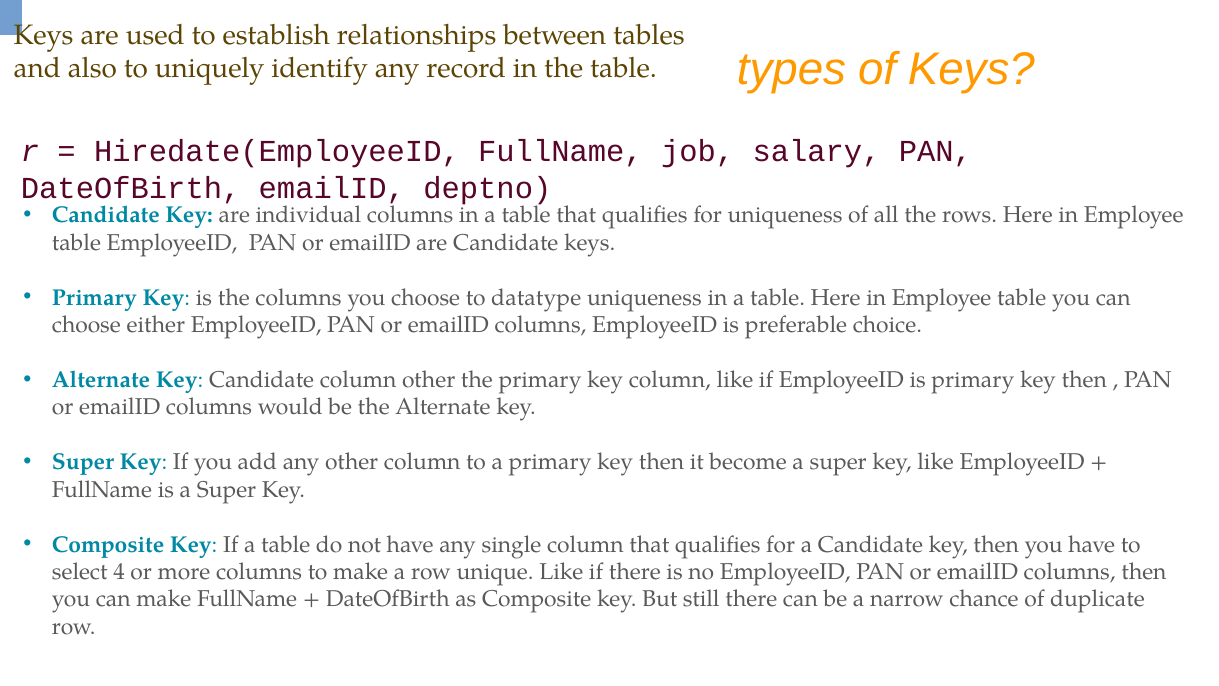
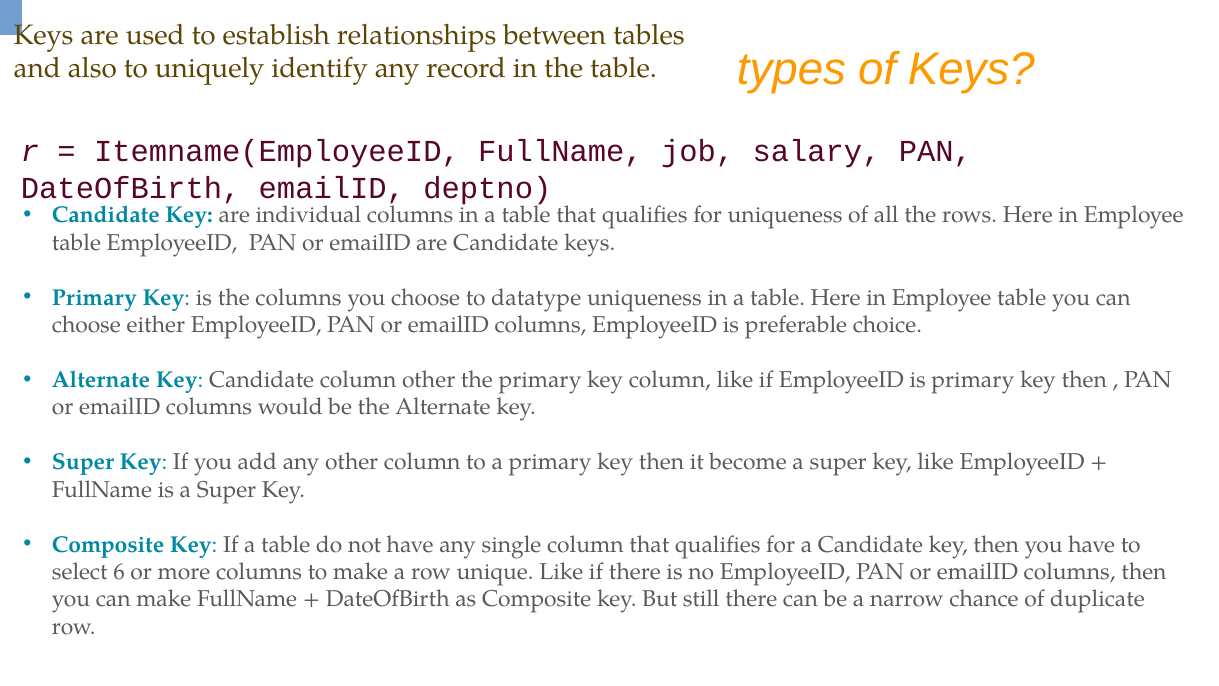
Hiredate(EmployeeID: Hiredate(EmployeeID -> Itemname(EmployeeID (277, 152)
4: 4 -> 6 (119, 572)
